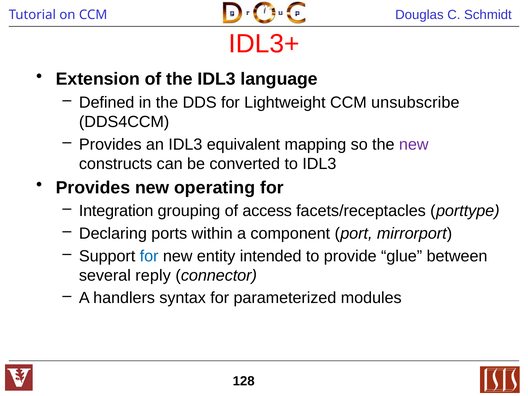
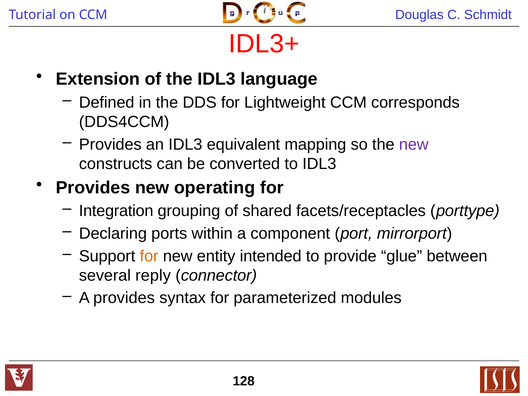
unsubscribe: unsubscribe -> corresponds (415, 102)
access: access -> shared (267, 211)
for colour: blue -> orange (149, 256)
A handlers: handlers -> provides (124, 298)
